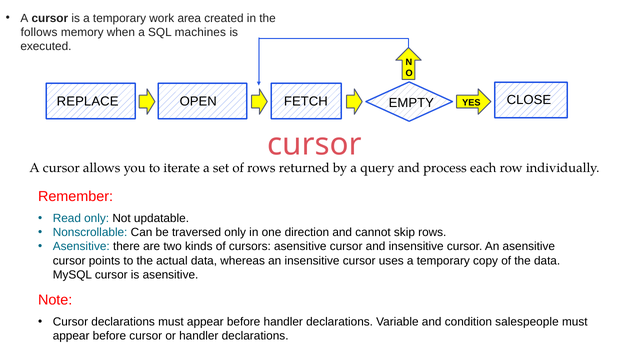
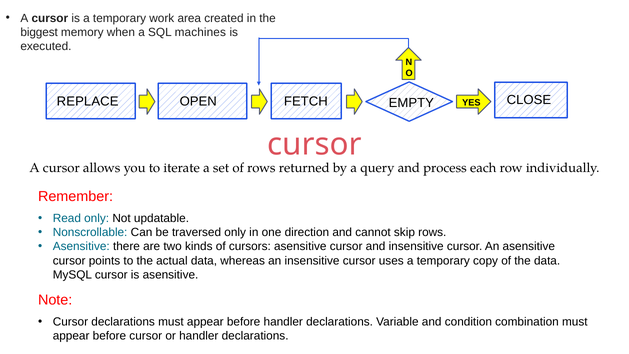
follows: follows -> biggest (39, 32)
salespeople: salespeople -> combination (527, 322)
